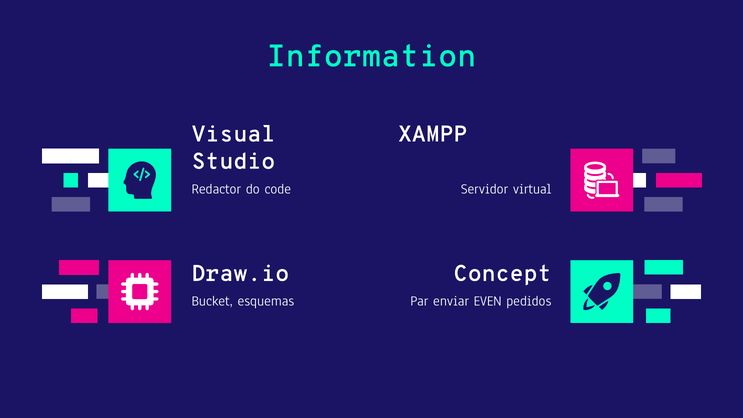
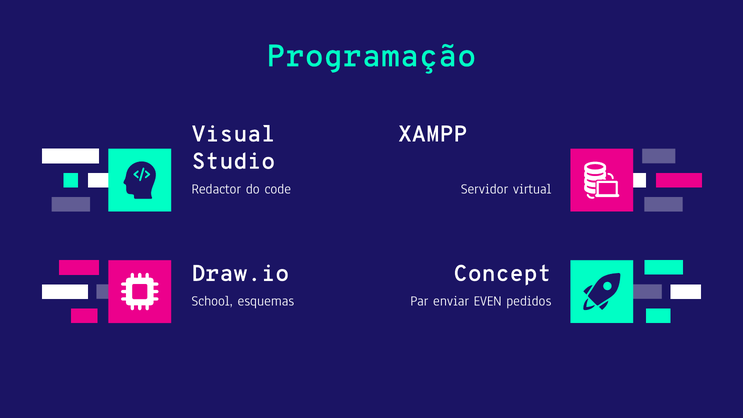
Information: Information -> Programação (371, 56)
Bucket: Bucket -> School (212, 301)
